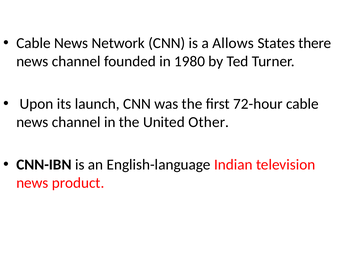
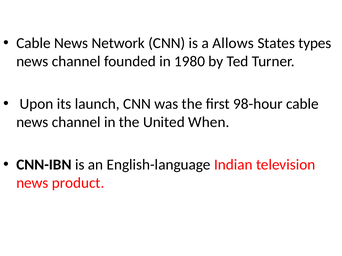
there: there -> types (315, 43)
72-hour: 72-hour -> 98-hour (258, 104)
Other: Other -> When (209, 122)
